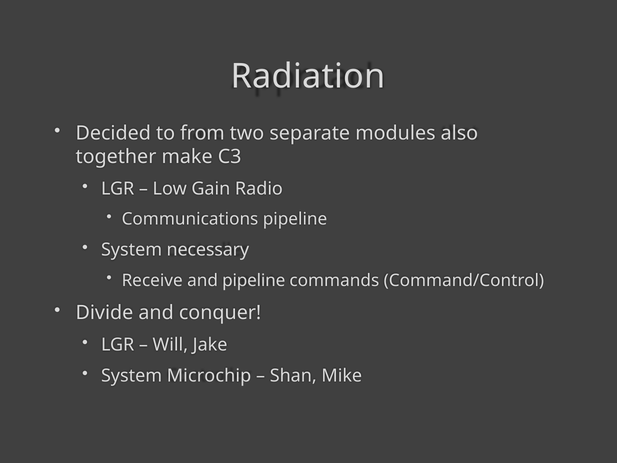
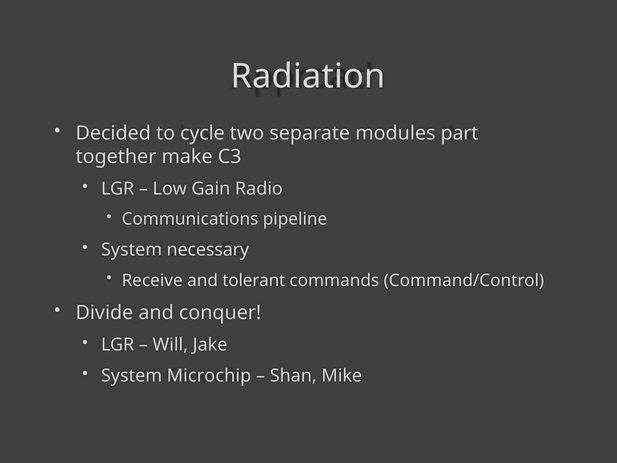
from: from -> cycle (202, 133)
also: also -> part (459, 133)
and pipeline: pipeline -> tolerant (254, 280)
